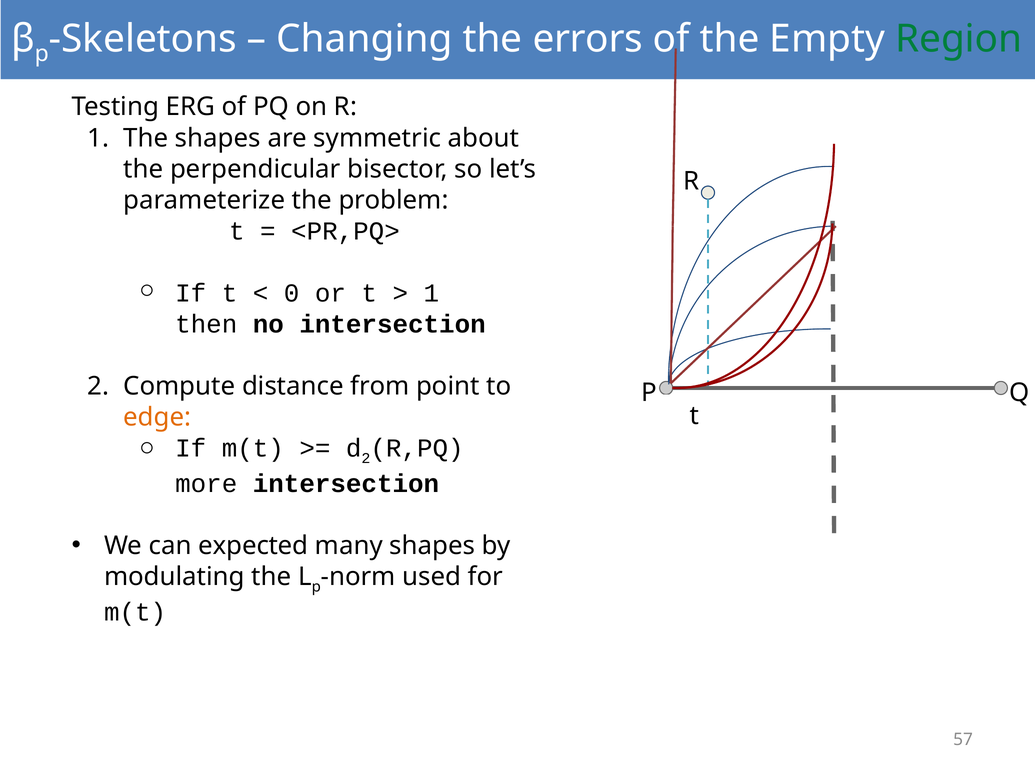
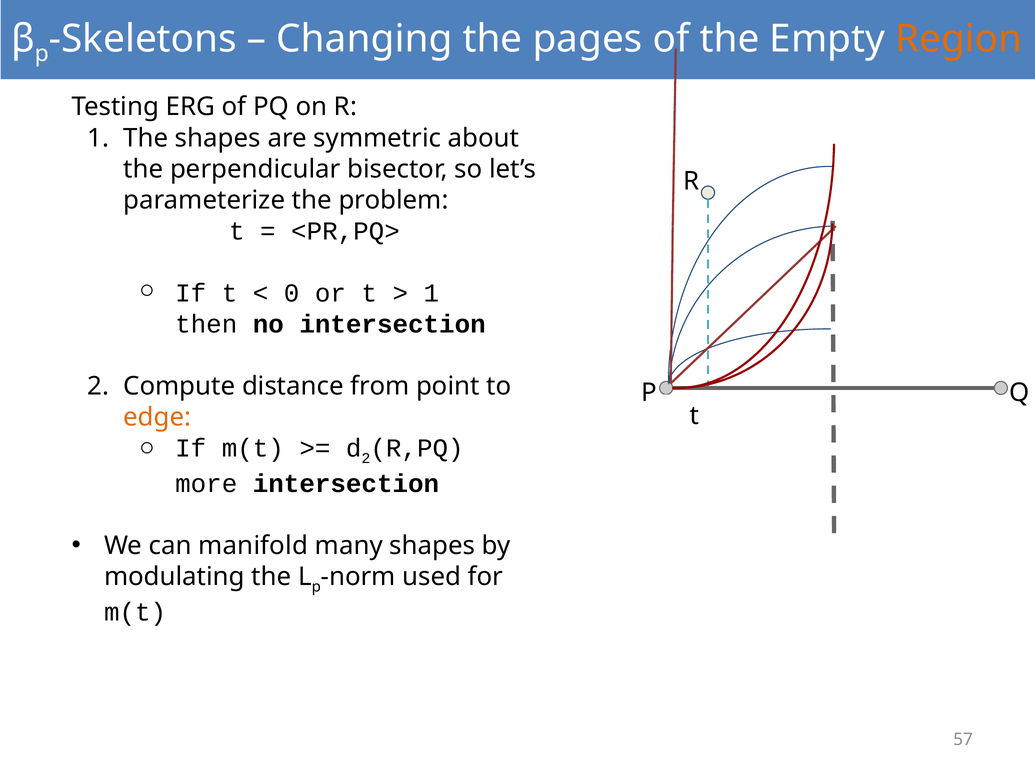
errors: errors -> pages (588, 39)
Region colour: green -> orange (959, 39)
expected: expected -> manifold (253, 546)
